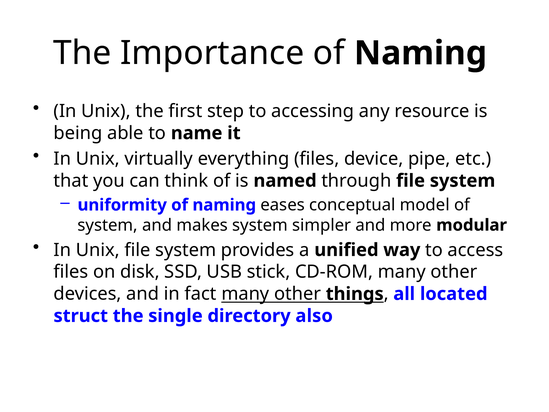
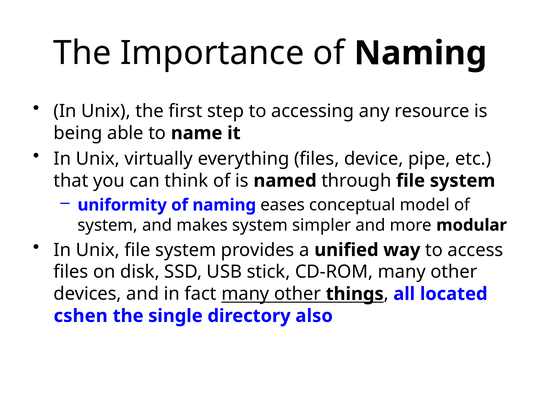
struct: struct -> cshen (81, 316)
